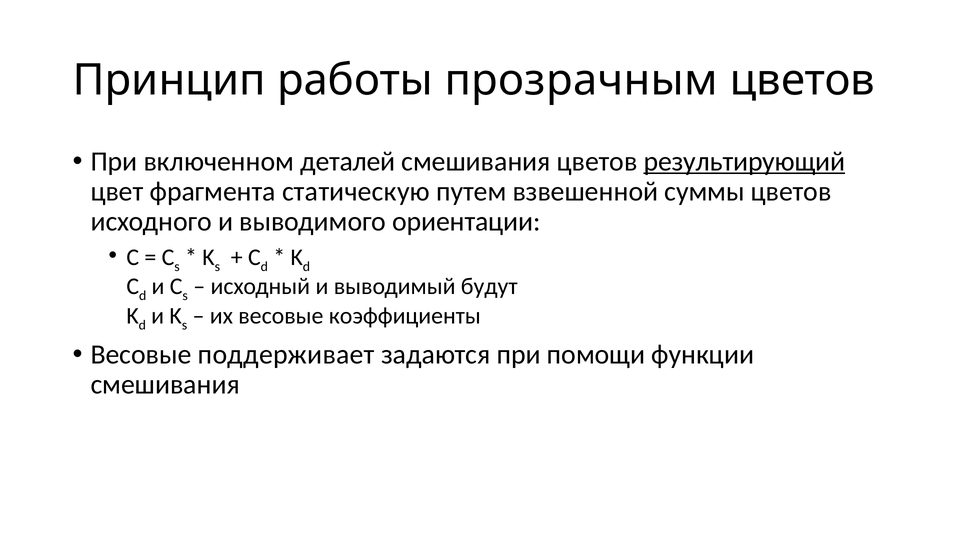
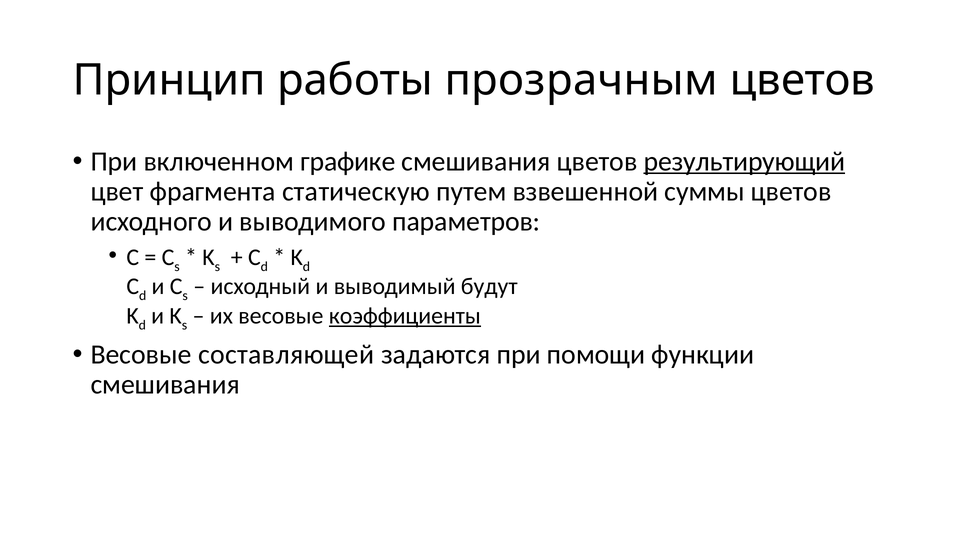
деталей: деталей -> графике (348, 161)
ориентации: ориентации -> параметров (466, 221)
коэффициенты underline: none -> present (405, 316)
поддерживает: поддерживает -> составляющей (286, 354)
